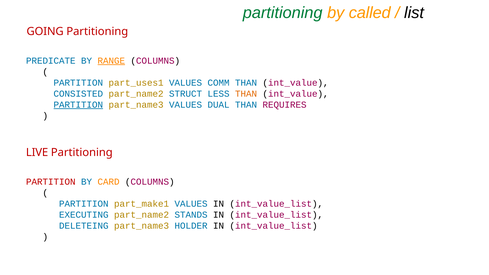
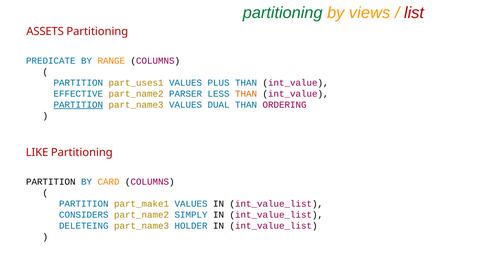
called: called -> views (370, 13)
list colour: black -> red (414, 13)
GOING: GOING -> ASSETS (45, 32)
RANGE underline: present -> none (111, 61)
COMM: COMM -> PLUS (219, 83)
CONSISTED: CONSISTED -> EFFECTIVE (78, 94)
STRUCT: STRUCT -> PARSER (186, 94)
REQUIRES: REQUIRES -> ORDERING (285, 105)
LIVE: LIVE -> LIKE (37, 153)
PARTITION colour: red -> black (51, 182)
EXECUTING: EXECUTING -> CONSIDERS (84, 215)
STANDS: STANDS -> SIMPLY (191, 215)
